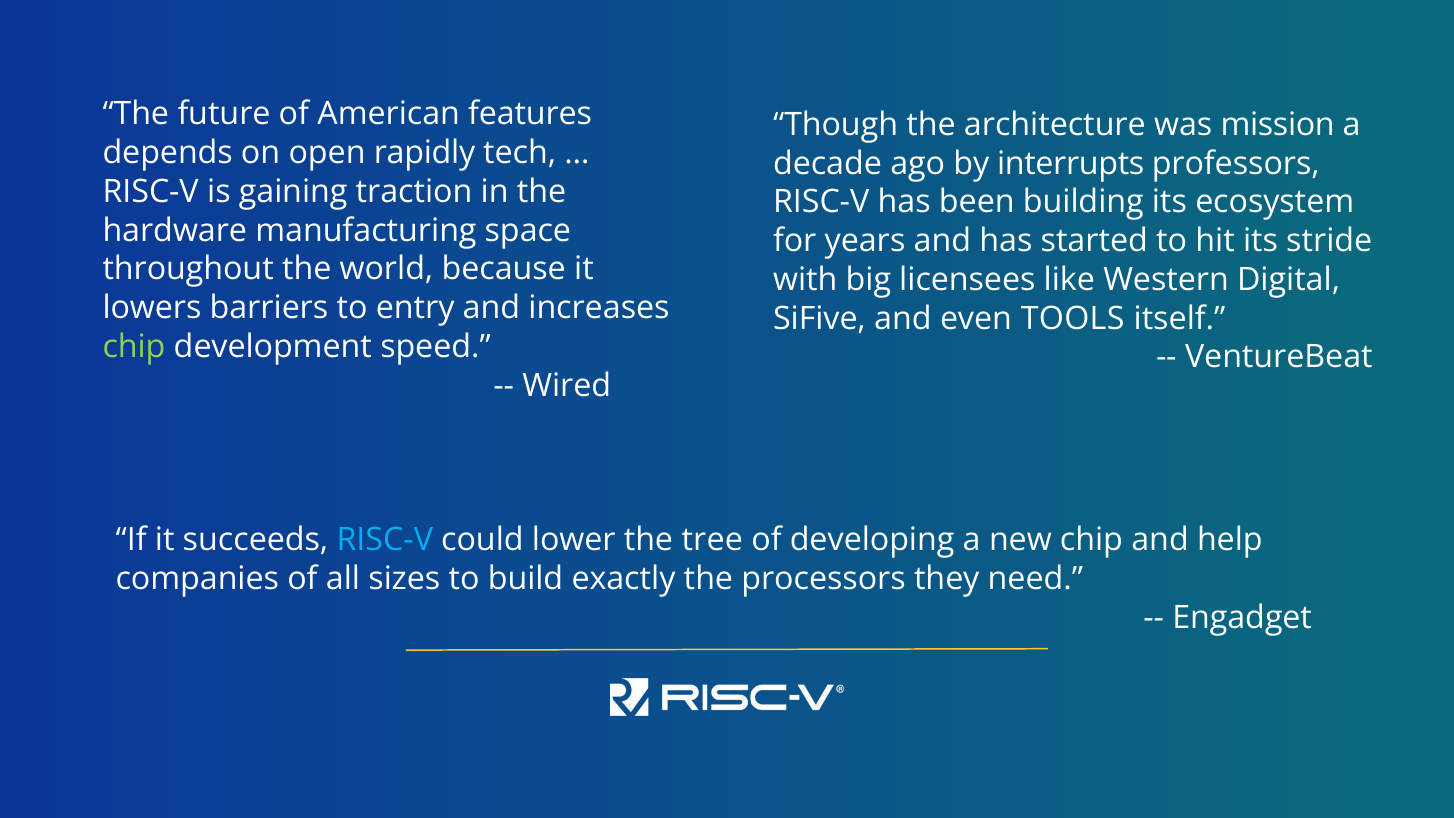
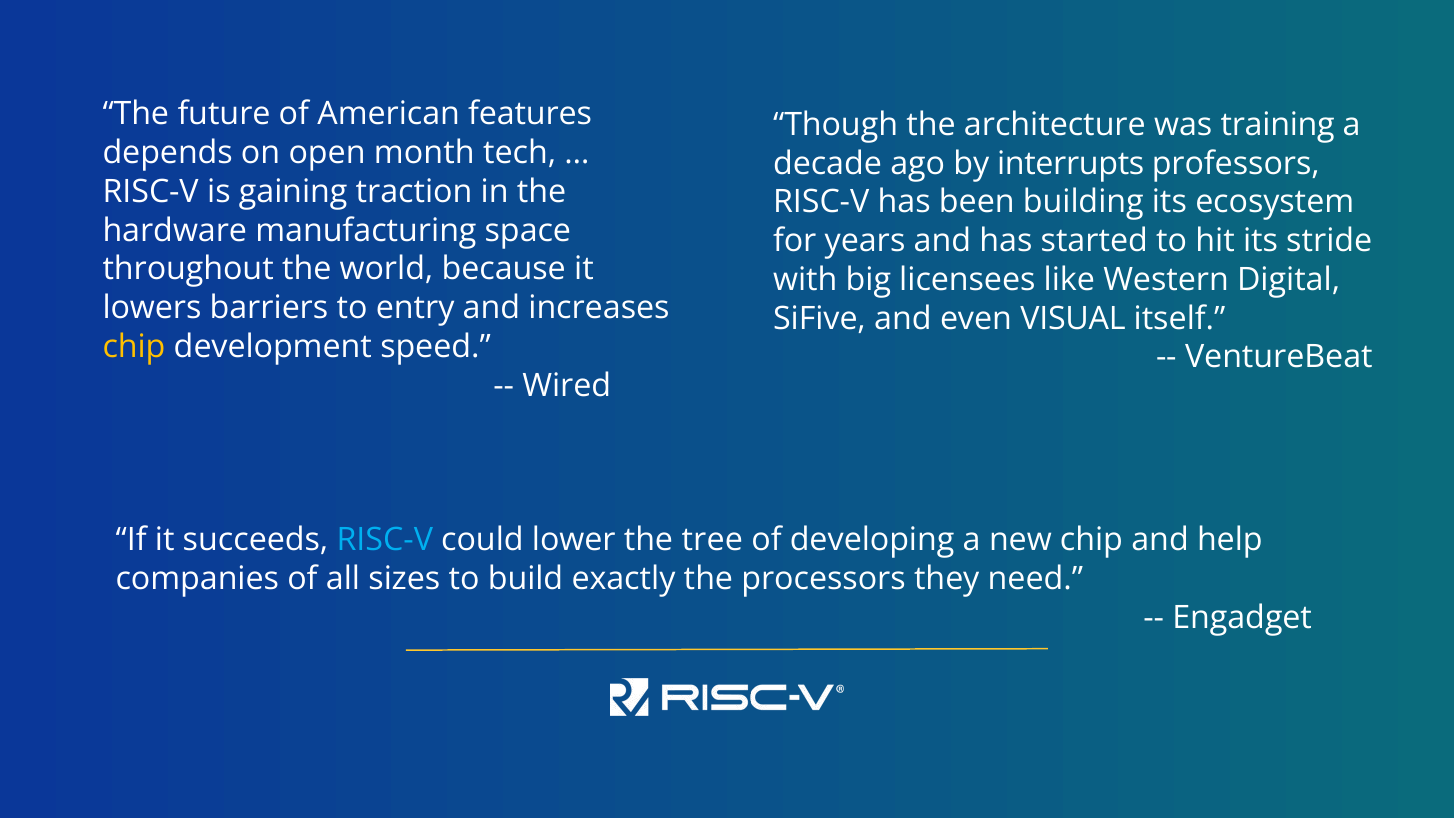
mission: mission -> training (1278, 125)
rapidly: rapidly -> month (424, 153)
TOOLS: TOOLS -> VISUAL (1073, 318)
chip colour: light green -> yellow (134, 347)
